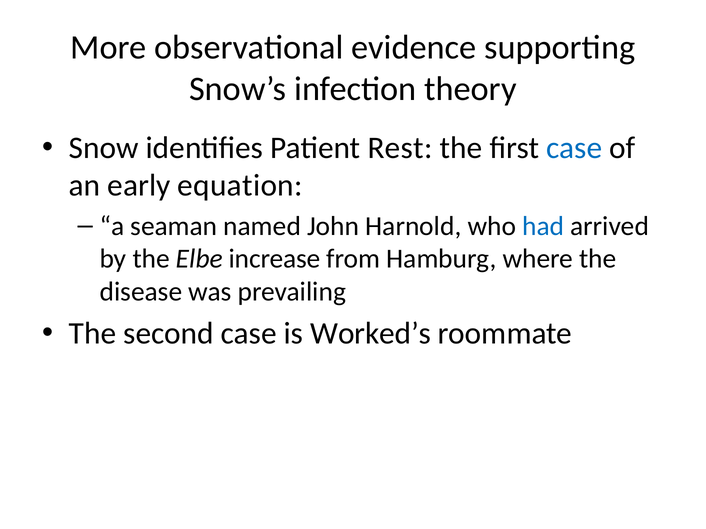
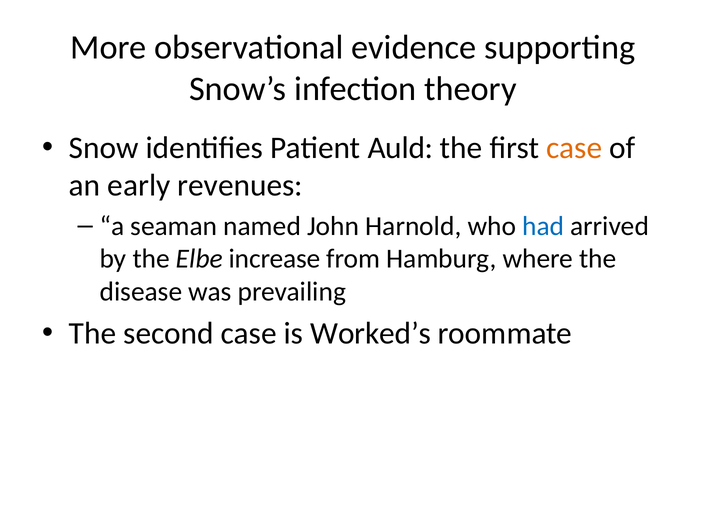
Rest: Rest -> Auld (400, 148)
case colour: blue -> orange (574, 148)
equation: equation -> revenues (240, 186)
